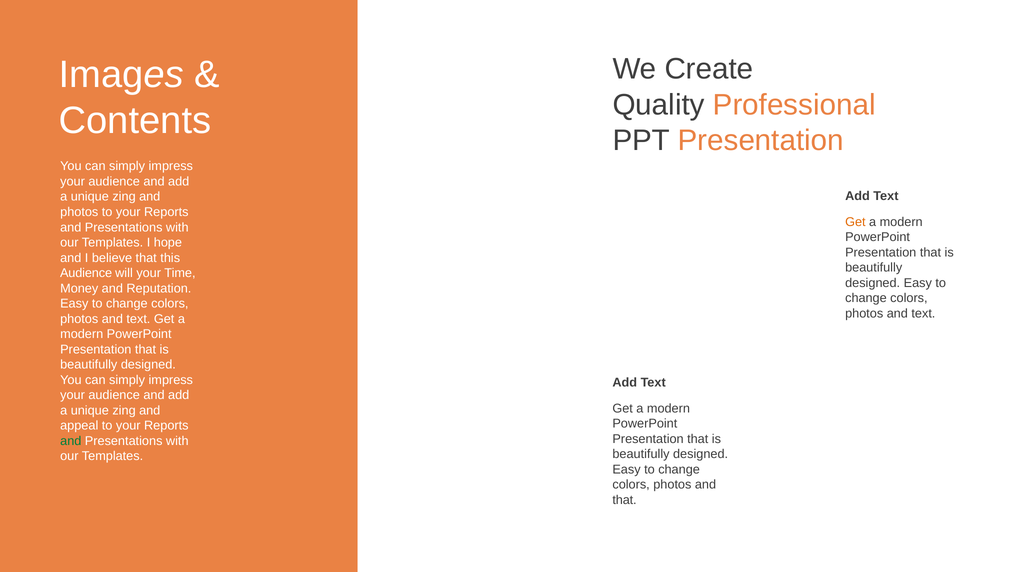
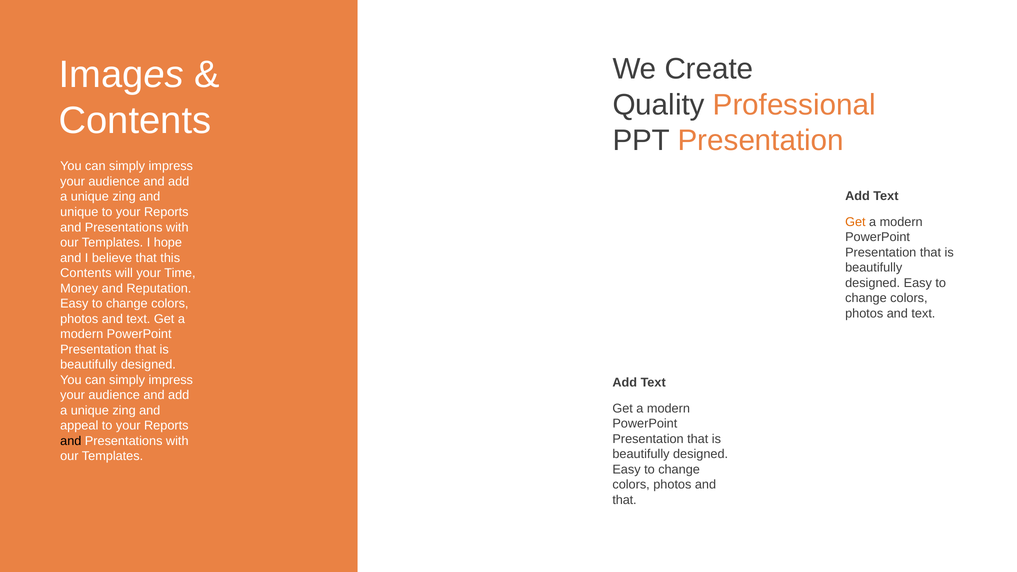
photos: photos -> unique (79, 212)
Audience: Audience -> Contents (86, 273)
and colour: green -> black (71, 441)
